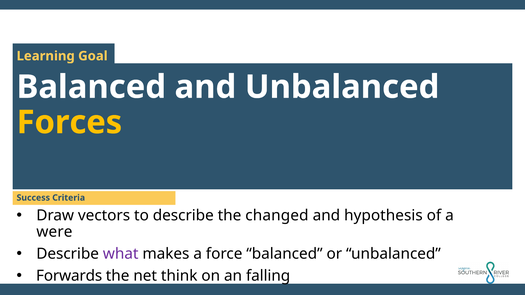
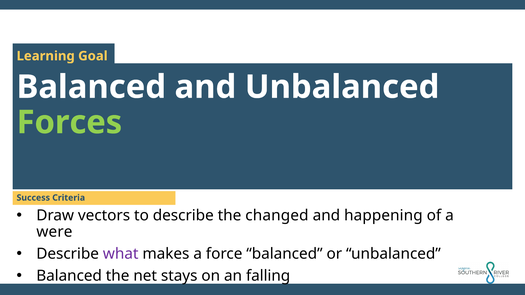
Forces colour: yellow -> light green (69, 123)
hypothesis: hypothesis -> happening (383, 216)
Forwards: Forwards -> Balanced (69, 276)
think: think -> stays (179, 276)
